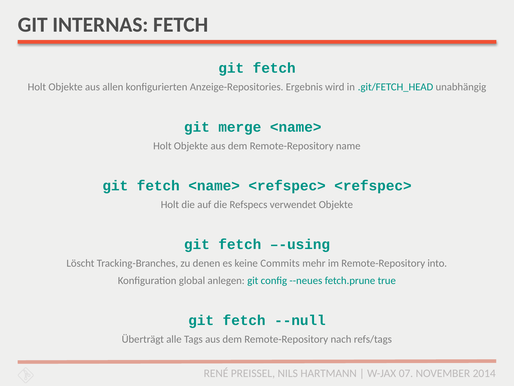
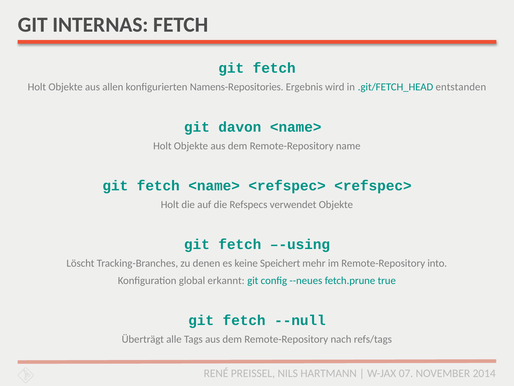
Anzeige-Repositories: Anzeige-Repositories -> Namens-Repositories (237, 87)
unabhängig: unabhängig -> entstanden (461, 87)
merge: merge -> davon (240, 127)
Commits: Commits -> Speichert (280, 263)
anlegen: anlegen -> erkannt (226, 280)
